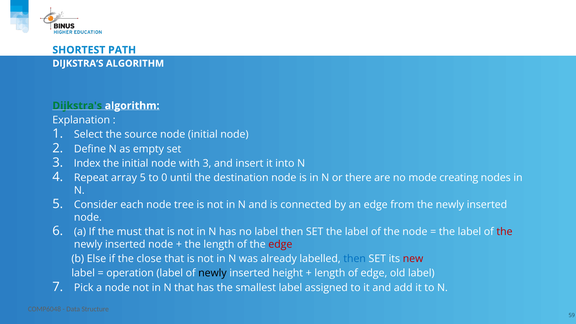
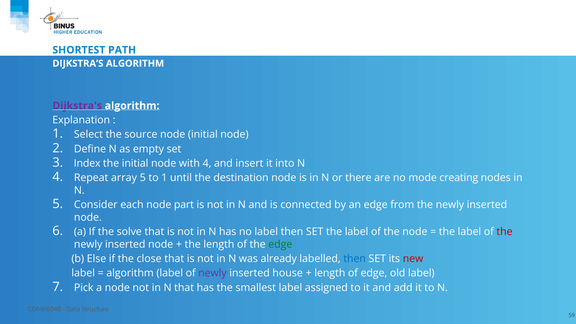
Dijkstra's colour: green -> purple (77, 106)
with 3: 3 -> 4 (207, 163)
to 0: 0 -> 1 (164, 178)
tree: tree -> part (184, 205)
must: must -> solve (129, 232)
edge colour: red -> green (280, 244)
operation: operation -> algorithm (130, 273)
newly colour: black -> purple (212, 273)
height: height -> house (288, 273)
